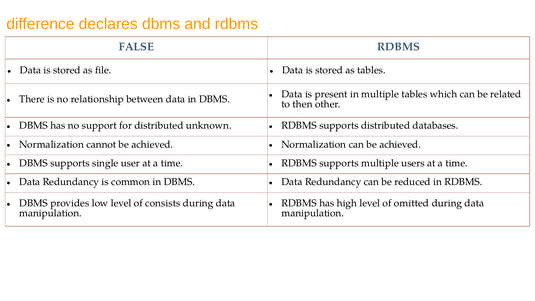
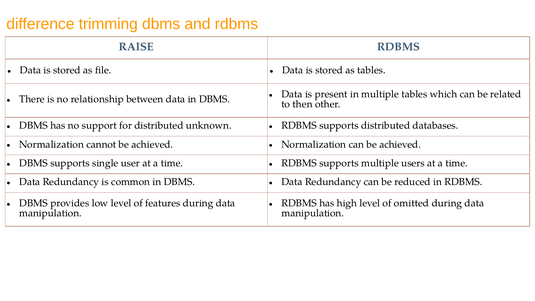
declares: declares -> trimming (108, 24)
FALSE: FALSE -> RAISE (136, 47)
consists: consists -> features (163, 203)
